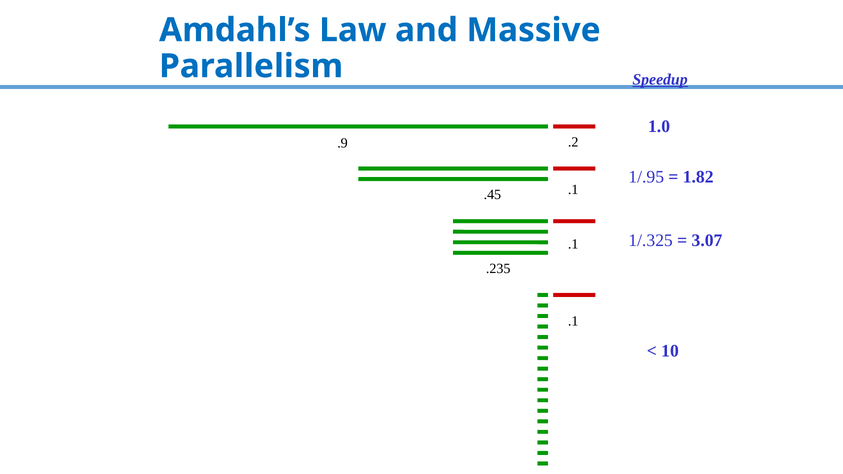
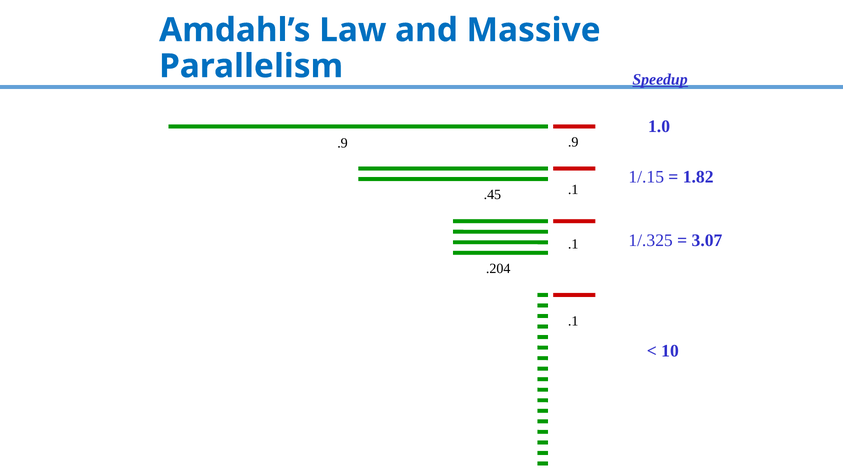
.9 .2: .2 -> .9 (573, 142)
1/.95: 1/.95 -> 1/.15 (646, 177)
.235: .235 -> .204 (498, 268)
